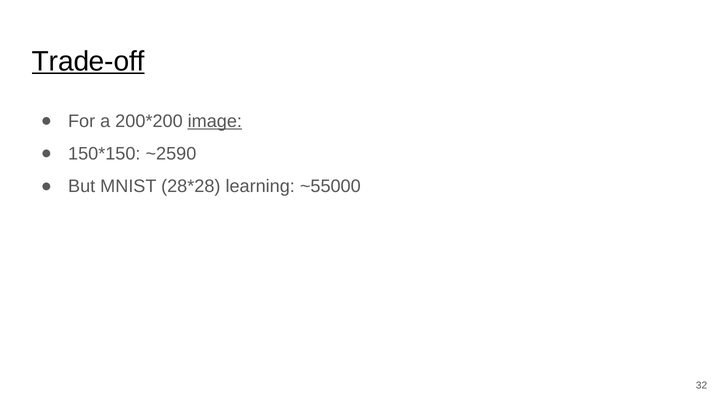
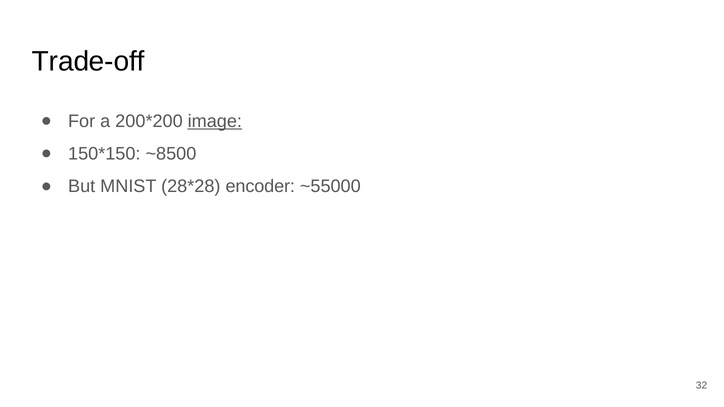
Trade-off underline: present -> none (88, 61)
~2590: ~2590 -> ~8500 (171, 154)
learning: learning -> encoder (260, 187)
